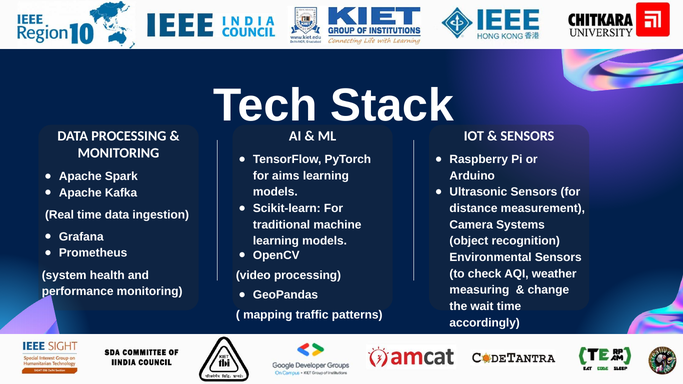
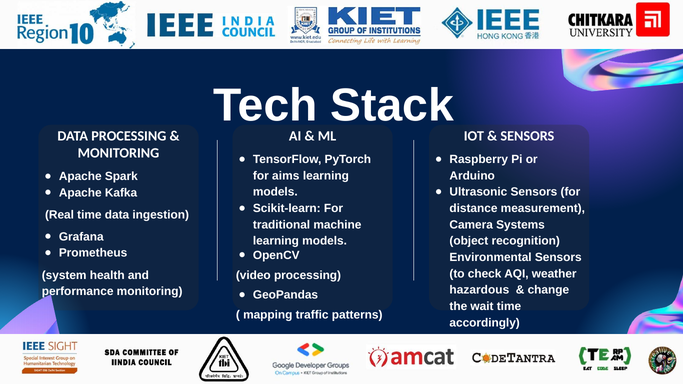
measuring: measuring -> hazardous (479, 290)
